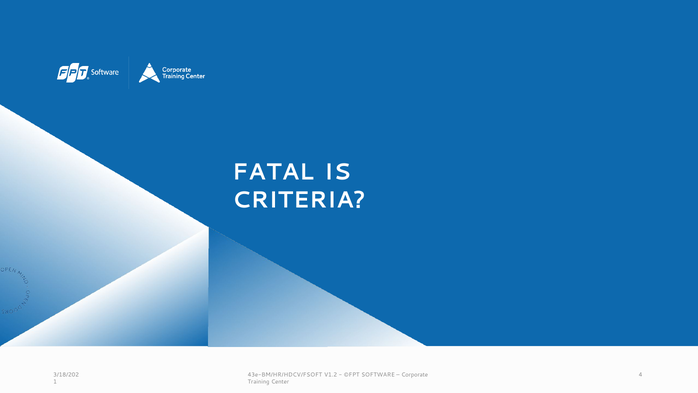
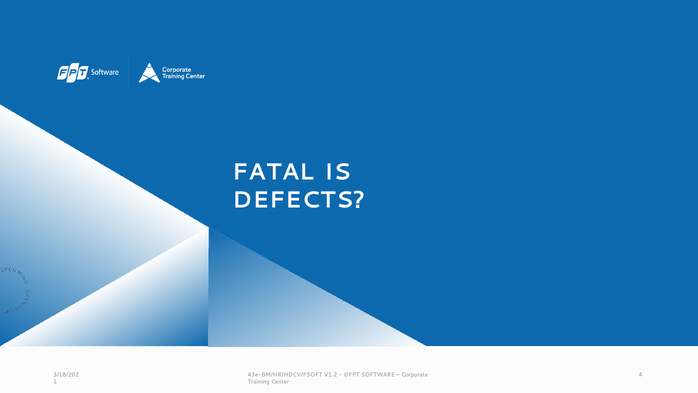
CRITERIA: CRITERIA -> DEFECTS (299, 200)
